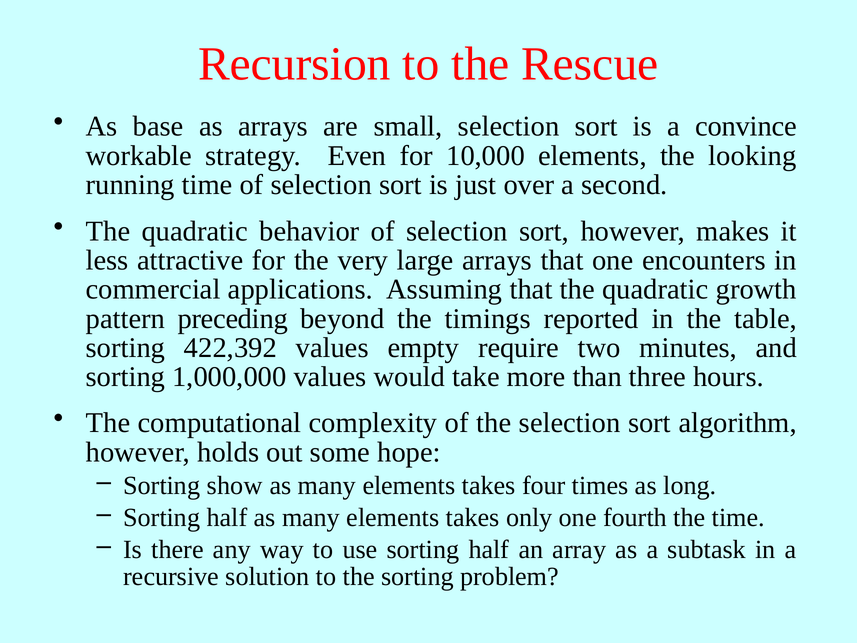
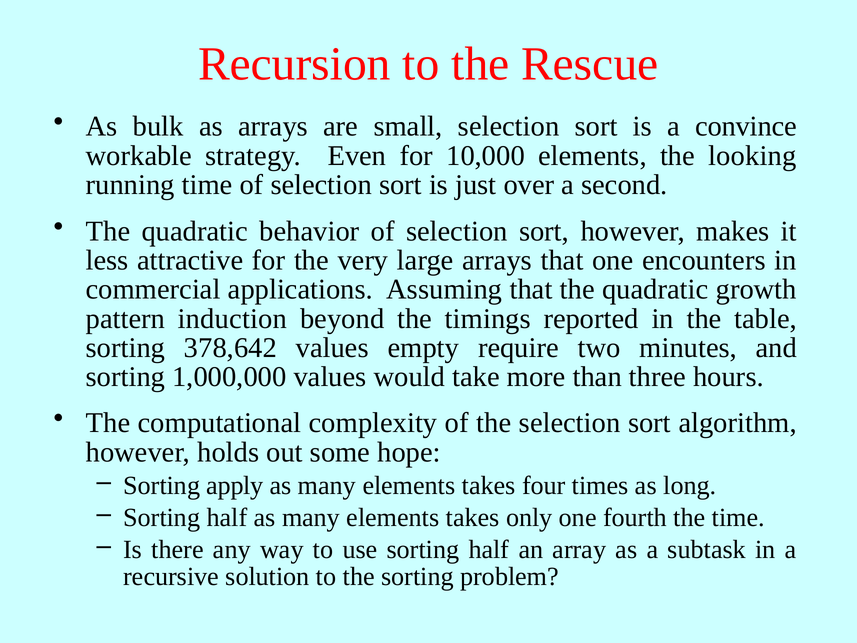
base: base -> bulk (158, 126)
preceding: preceding -> induction (233, 319)
422,392: 422,392 -> 378,642 (230, 348)
show: show -> apply (235, 486)
